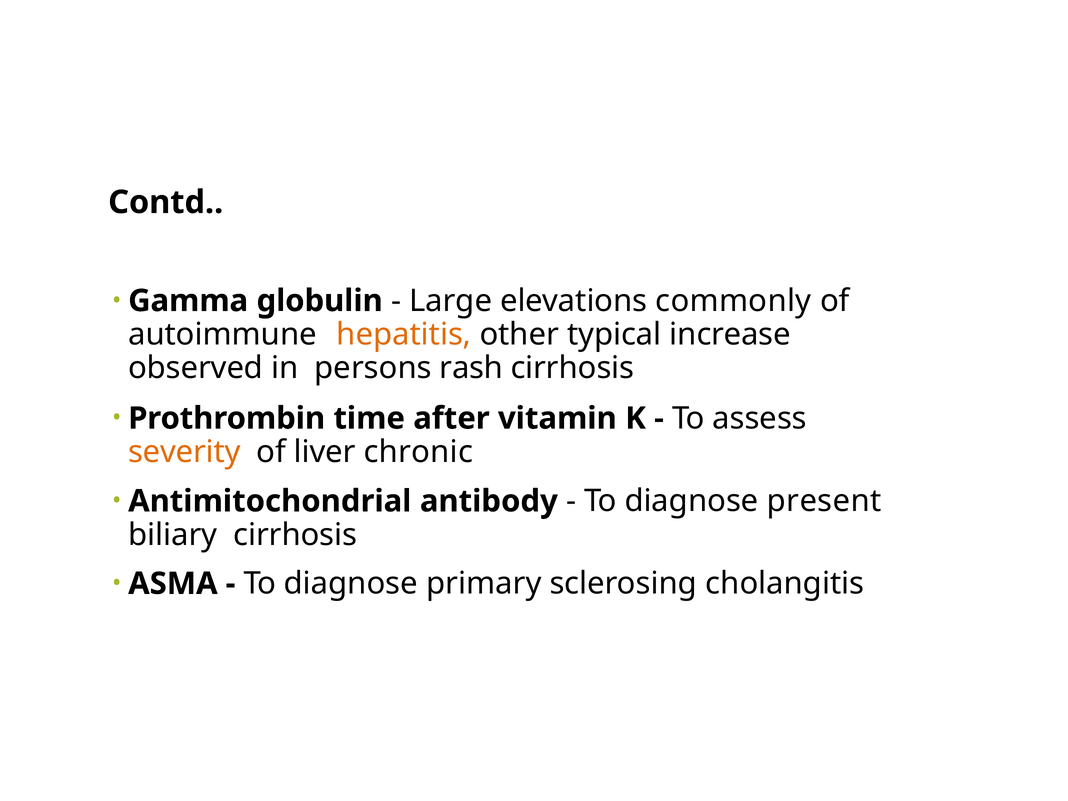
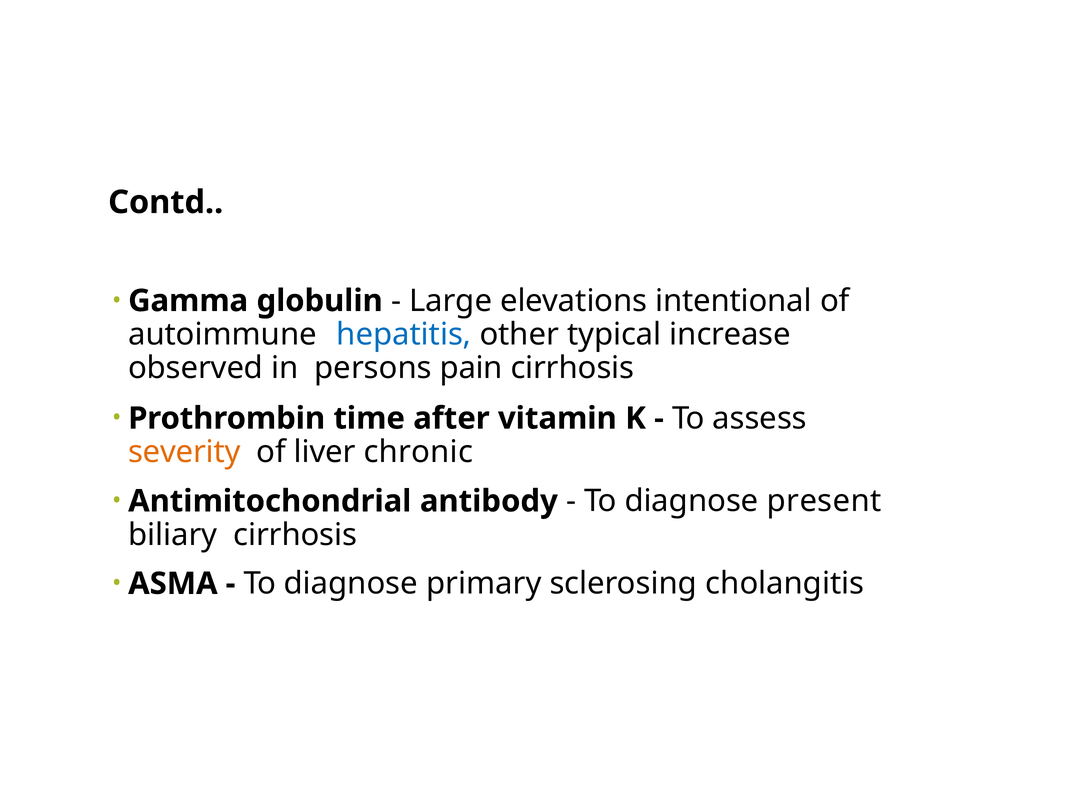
commonly: commonly -> intentional (734, 301)
hepatitis colour: orange -> blue (404, 334)
rash: rash -> pain (471, 368)
